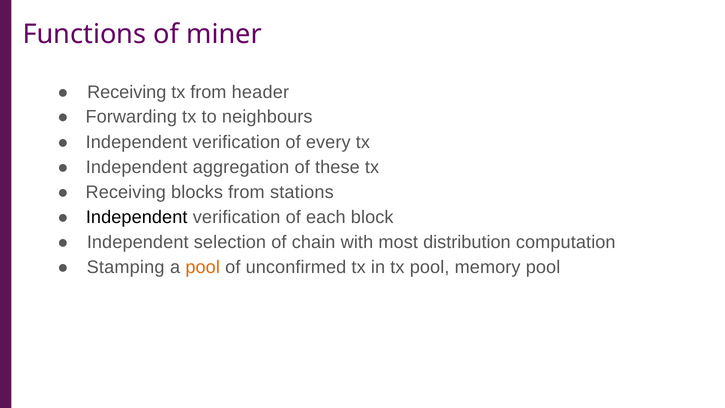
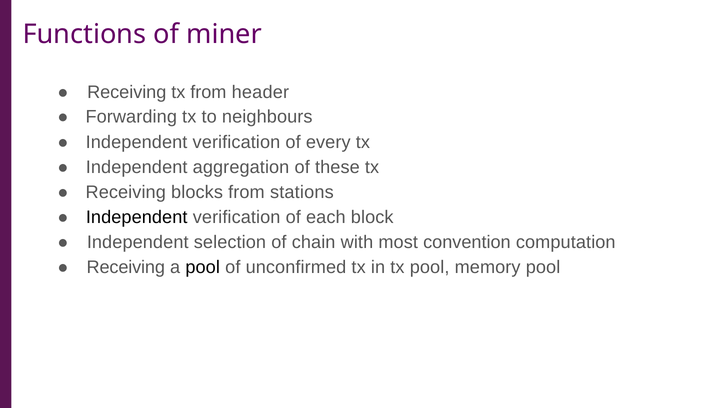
distribution: distribution -> convention (467, 242)
Stamping: Stamping -> Receiving (126, 267)
pool colour: orange -> black (203, 267)
